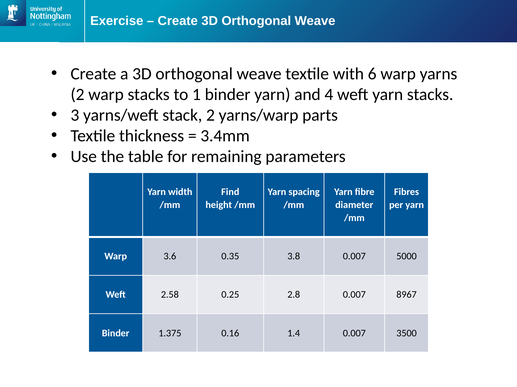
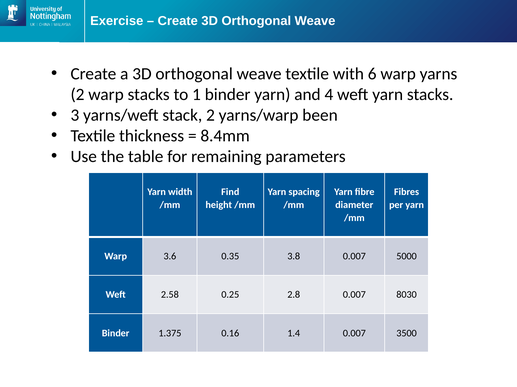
parts: parts -> been (320, 115)
3.4mm: 3.4mm -> 8.4mm (225, 136)
8967: 8967 -> 8030 (407, 295)
